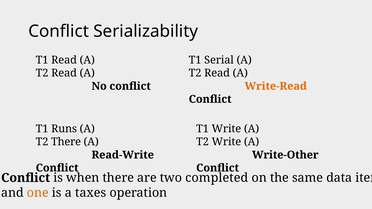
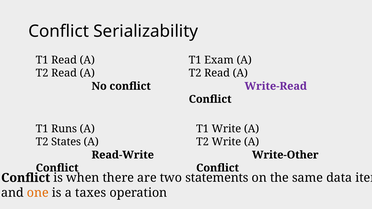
Serial: Serial -> Exam (219, 60)
Write-Read colour: orange -> purple (276, 86)
T2 There: There -> States (66, 142)
completed: completed -> statements (217, 178)
